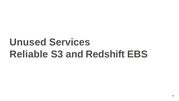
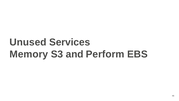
Reliable: Reliable -> Memory (29, 54)
Redshift: Redshift -> Perform (105, 54)
